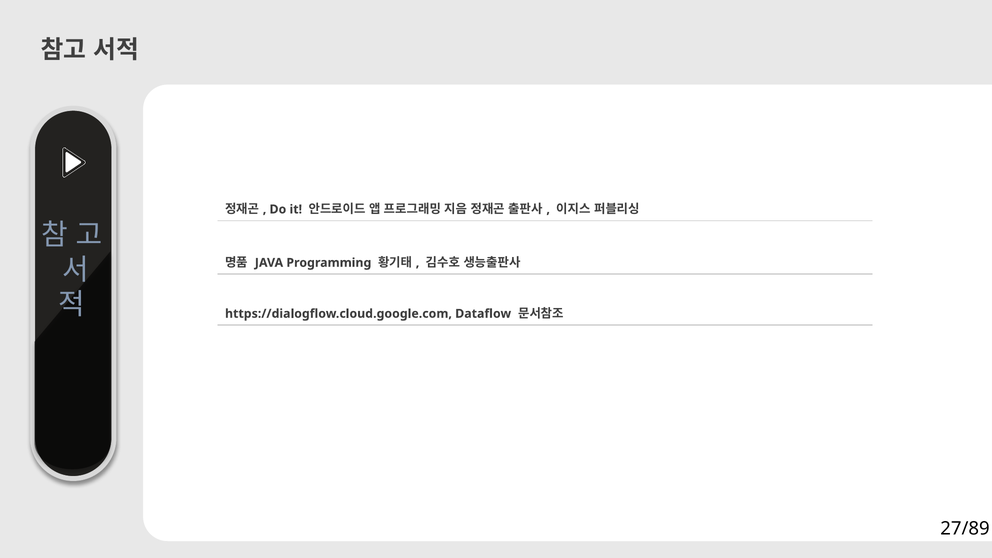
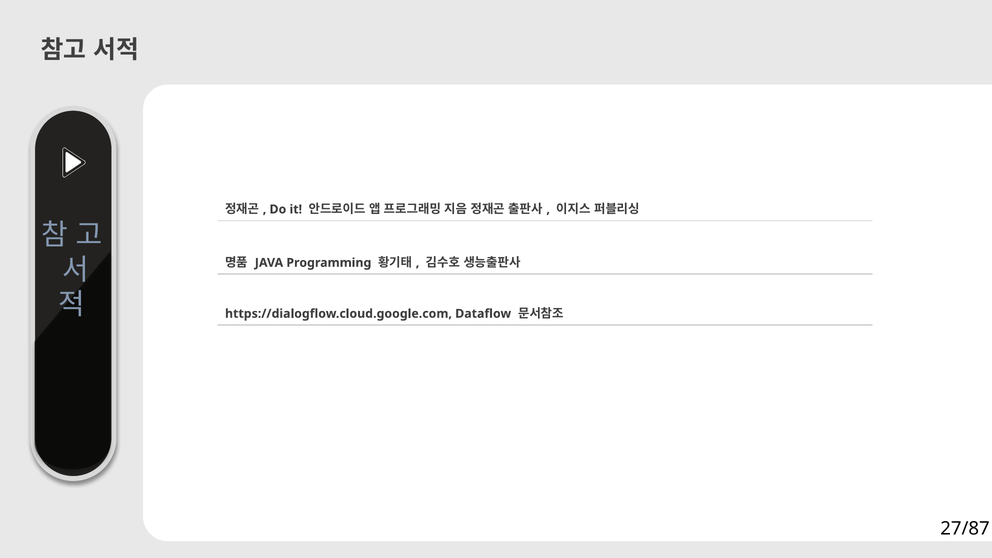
27/89: 27/89 -> 27/87 (965, 529)
